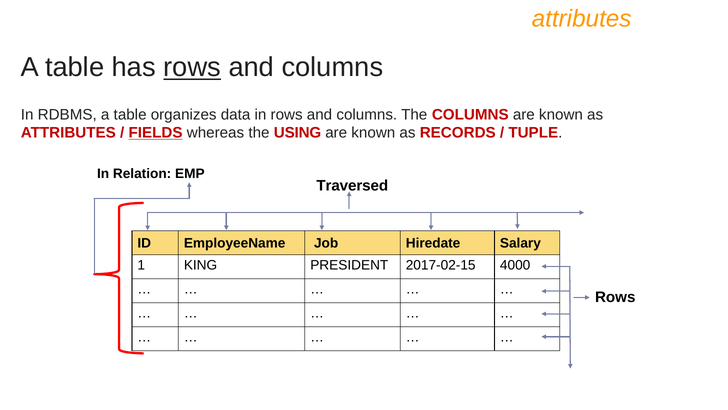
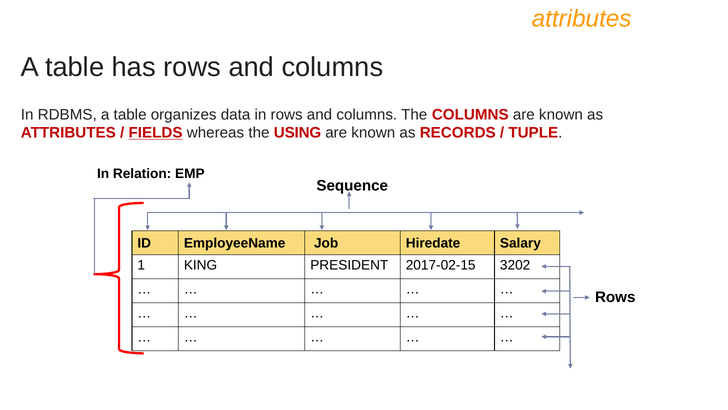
rows underline: present -> none (192, 67)
Traversed: Traversed -> Sequence (352, 186)
4000: 4000 -> 3202 (515, 265)
